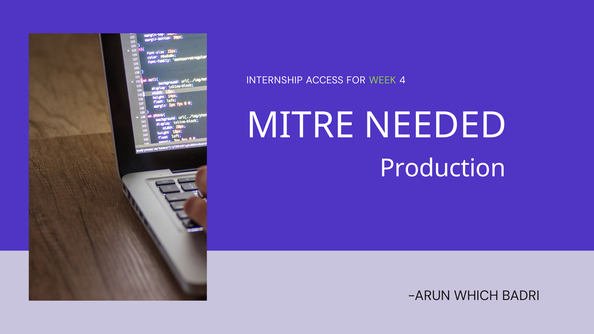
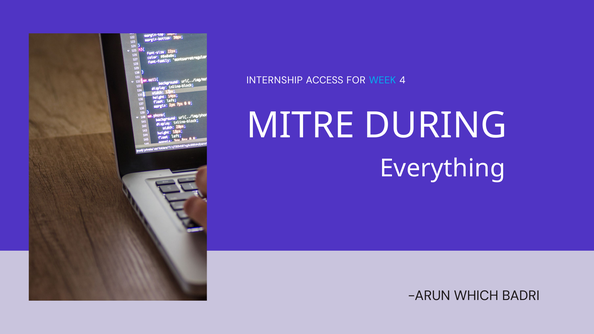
WEEK colour: light green -> light blue (382, 80)
NEEDED: NEEDED -> DURING (435, 126)
Production: Production -> Everything (442, 168)
